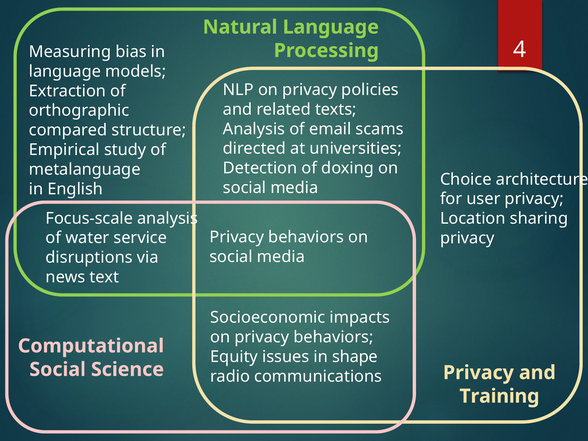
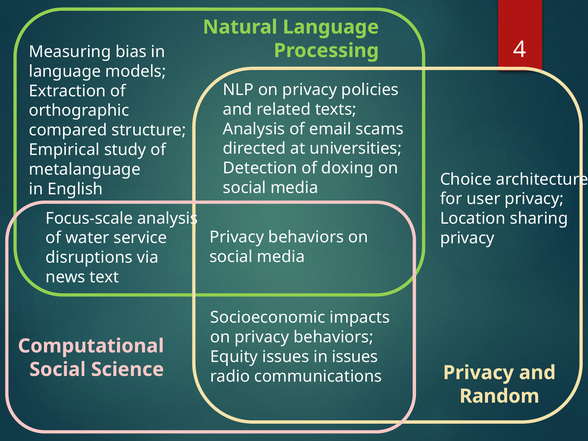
in shape: shape -> issues (355, 357)
Training: Training -> Random (499, 396)
